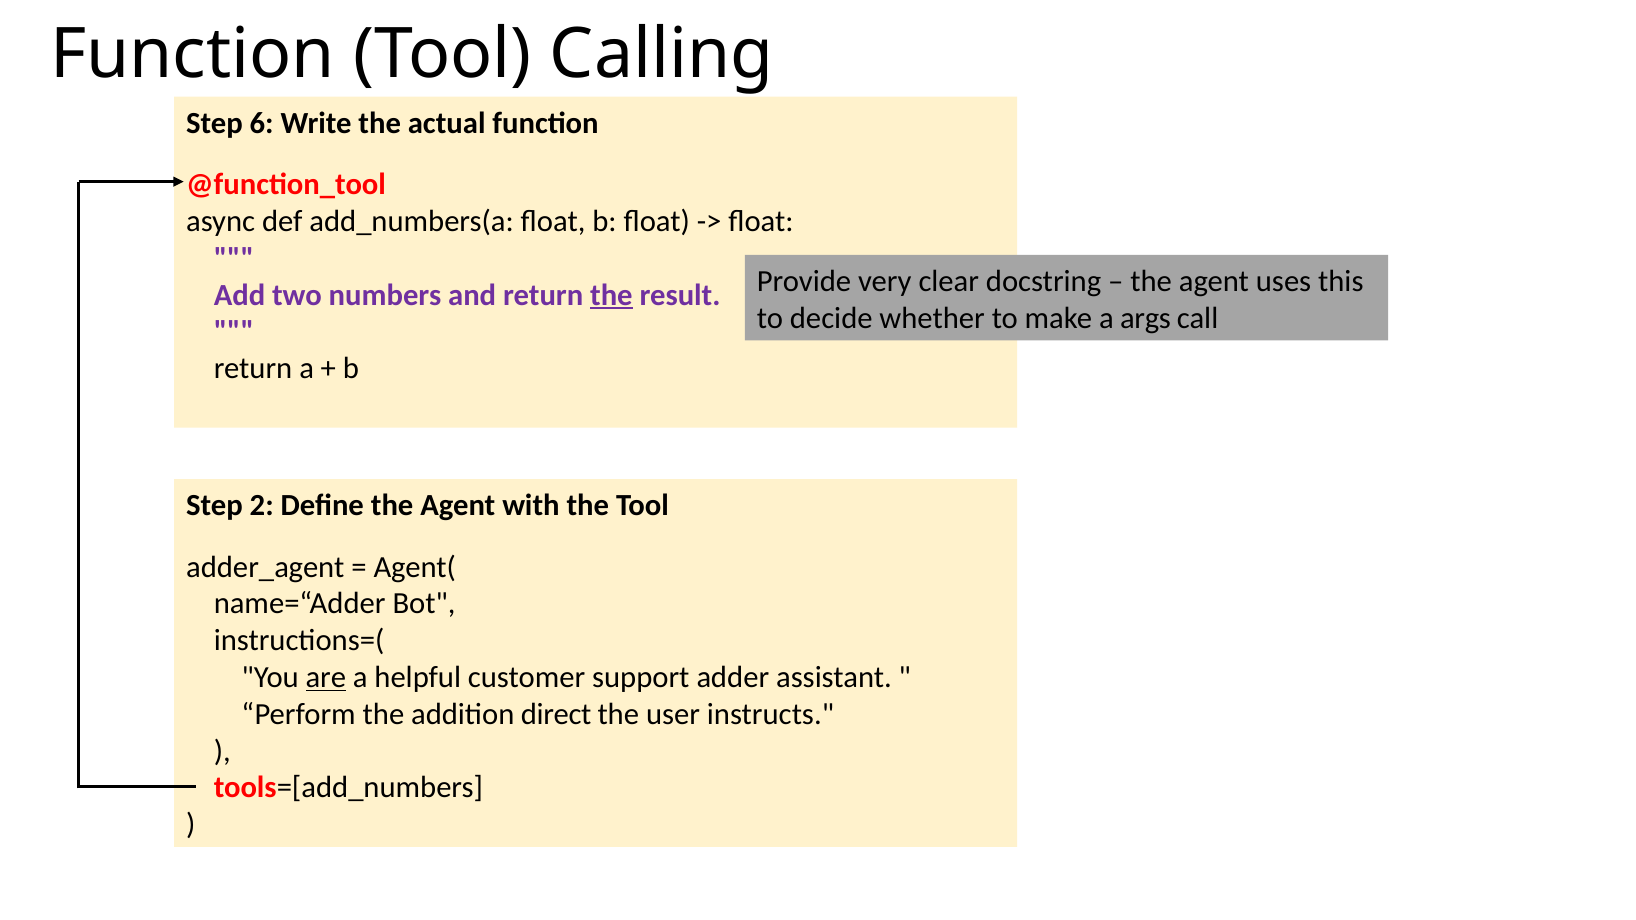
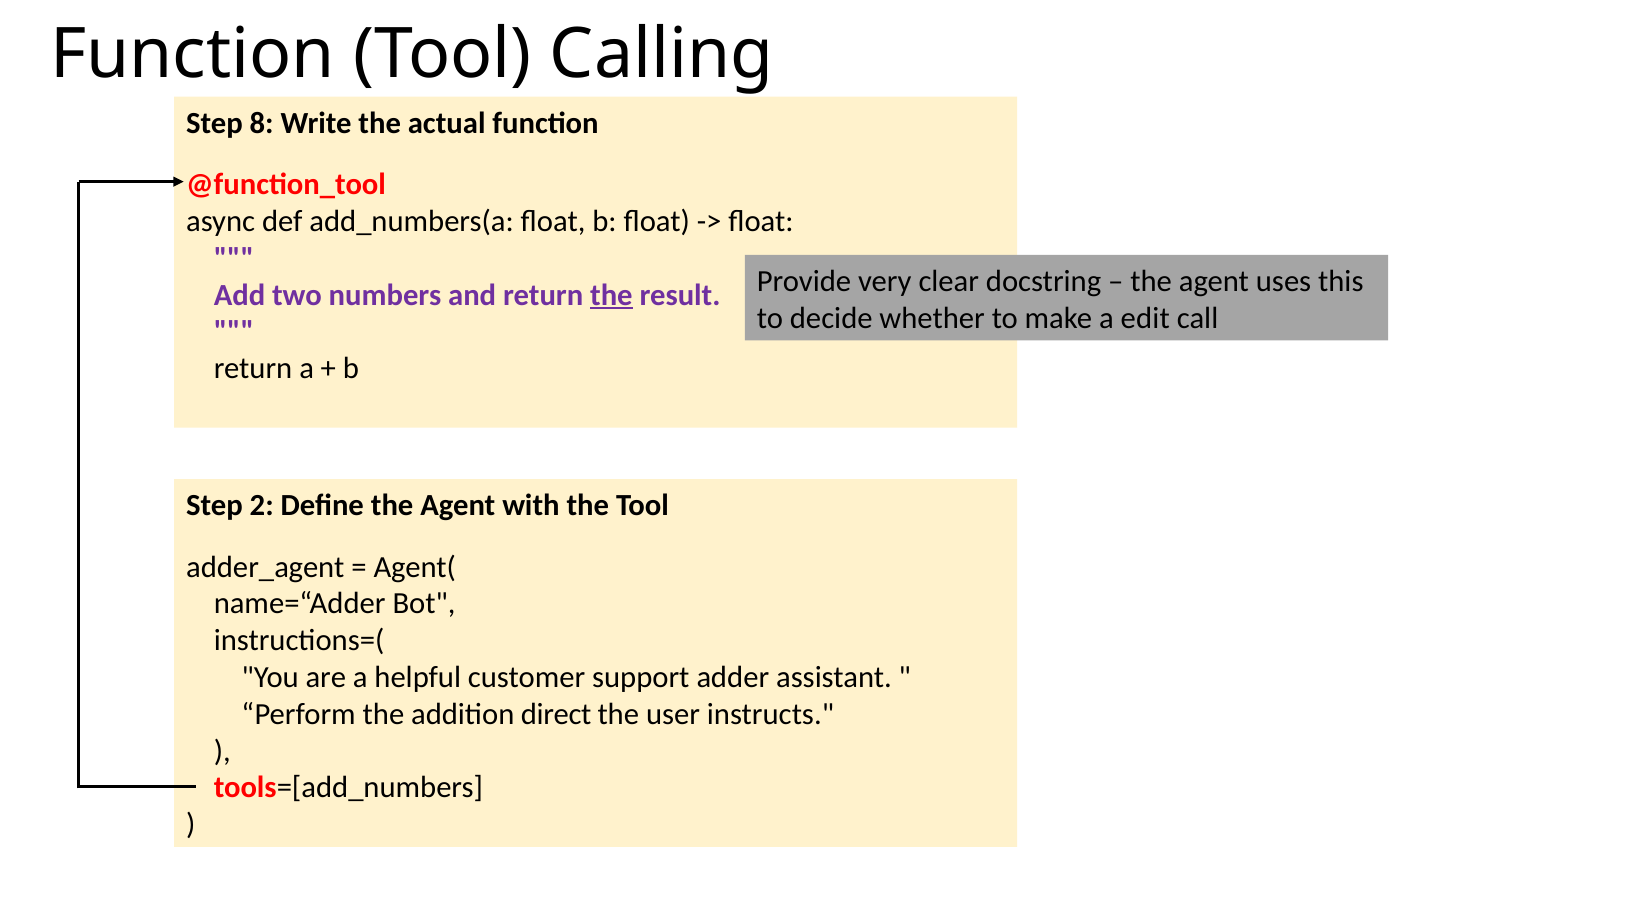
6: 6 -> 8 (262, 123)
args: args -> edit (1145, 318)
are underline: present -> none (326, 678)
